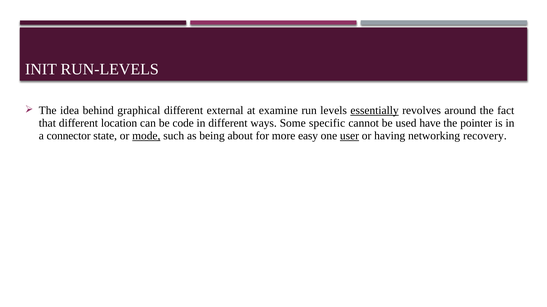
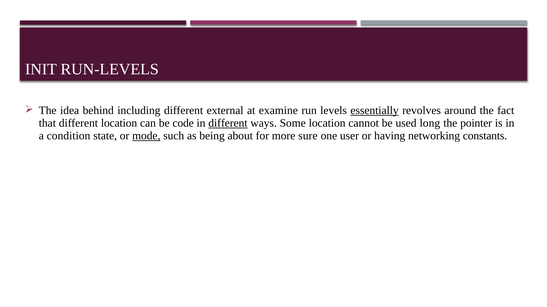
graphical: graphical -> including (139, 111)
different underline: none -> present (228, 123)
Some specific: specific -> location (327, 123)
have: have -> long (430, 123)
connector: connector -> condition (69, 136)
easy: easy -> sure (308, 136)
user underline: present -> none (349, 136)
recovery: recovery -> constants (485, 136)
